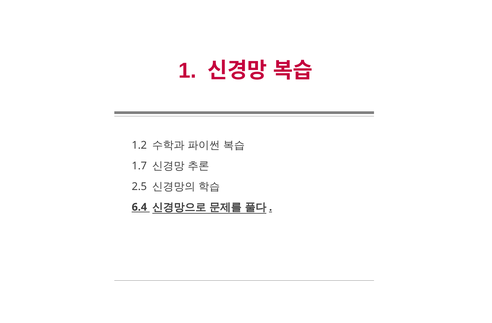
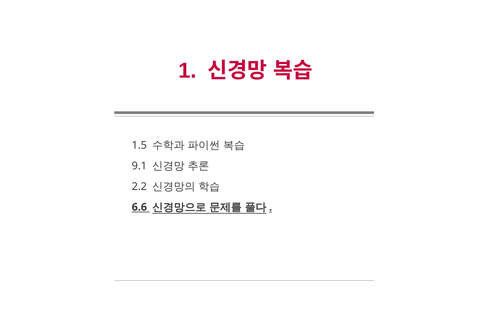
1.2: 1.2 -> 1.5 (139, 145)
1.7: 1.7 -> 9.1 (139, 166)
2.5: 2.5 -> 2.2 (139, 187)
6.4: 6.4 -> 6.6 (139, 207)
